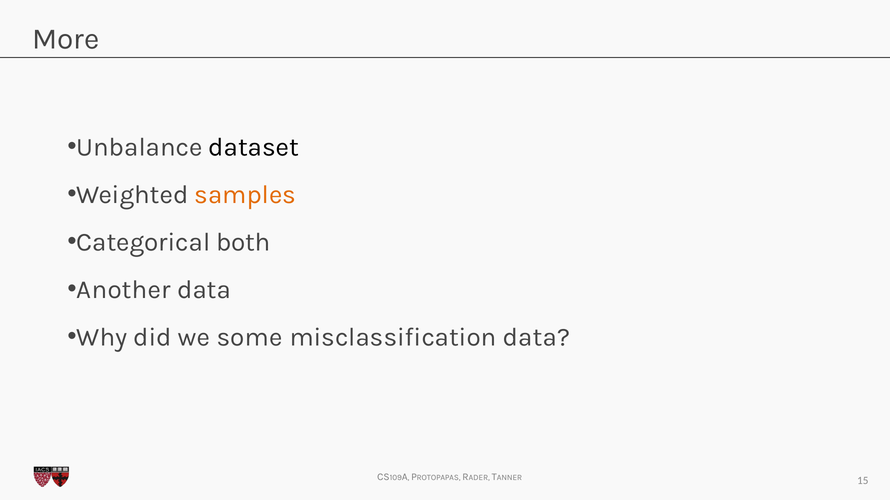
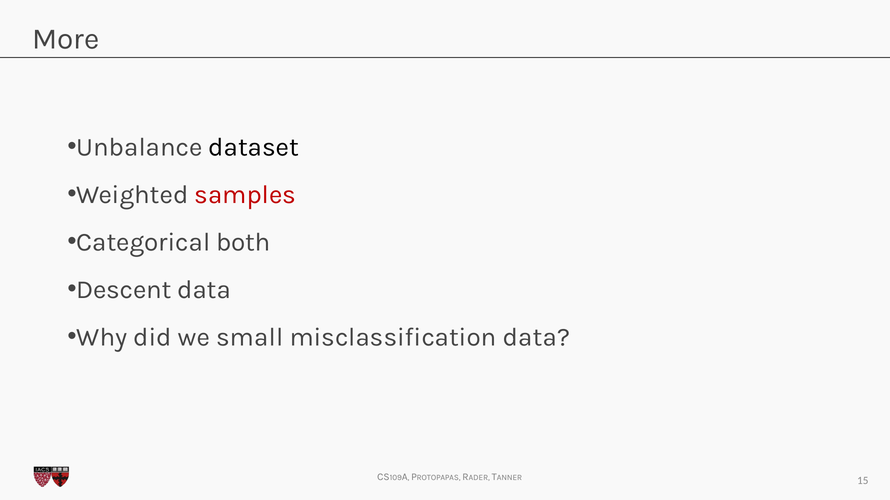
samples colour: orange -> red (245, 195)
Another: Another -> Descent (124, 290)
some: some -> small (250, 337)
